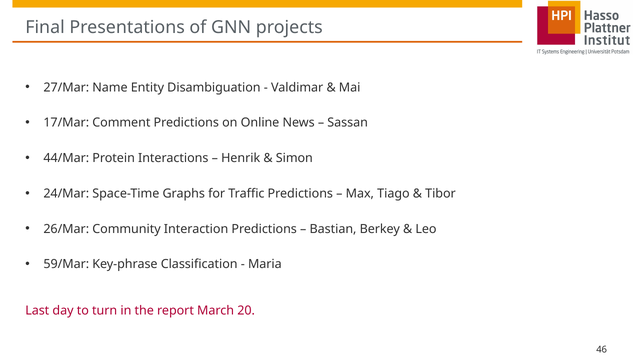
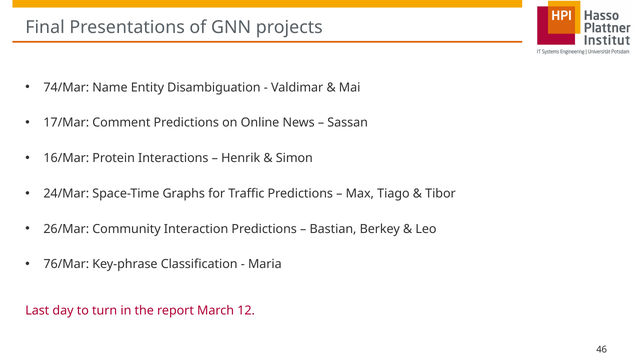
27/Mar: 27/Mar -> 74/Mar (66, 87)
44/Mar: 44/Mar -> 16/Mar (66, 158)
59/Mar: 59/Mar -> 76/Mar (66, 265)
20: 20 -> 12 (246, 311)
